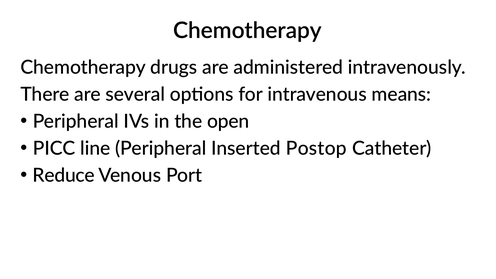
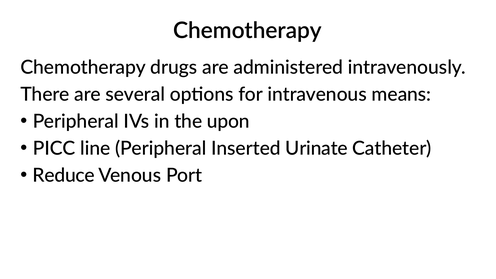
open: open -> upon (228, 122)
Postop: Postop -> Urinate (317, 149)
